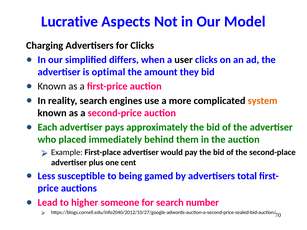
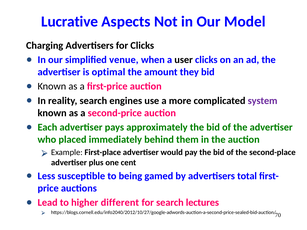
differs: differs -> venue (124, 60)
system colour: orange -> purple (263, 101)
someone: someone -> different (120, 203)
number: number -> lectures (202, 203)
